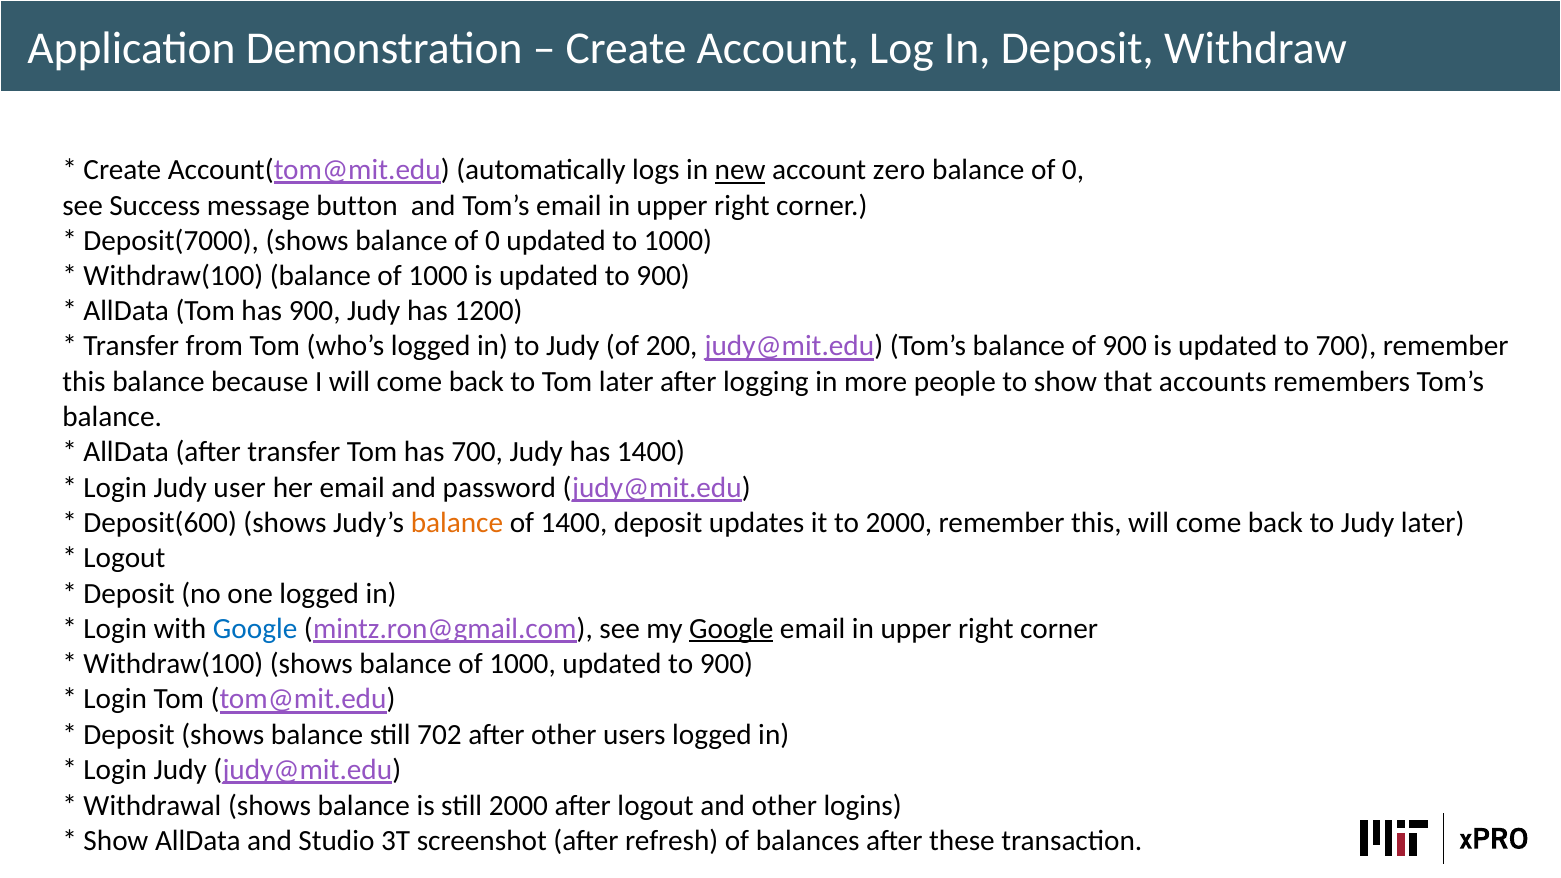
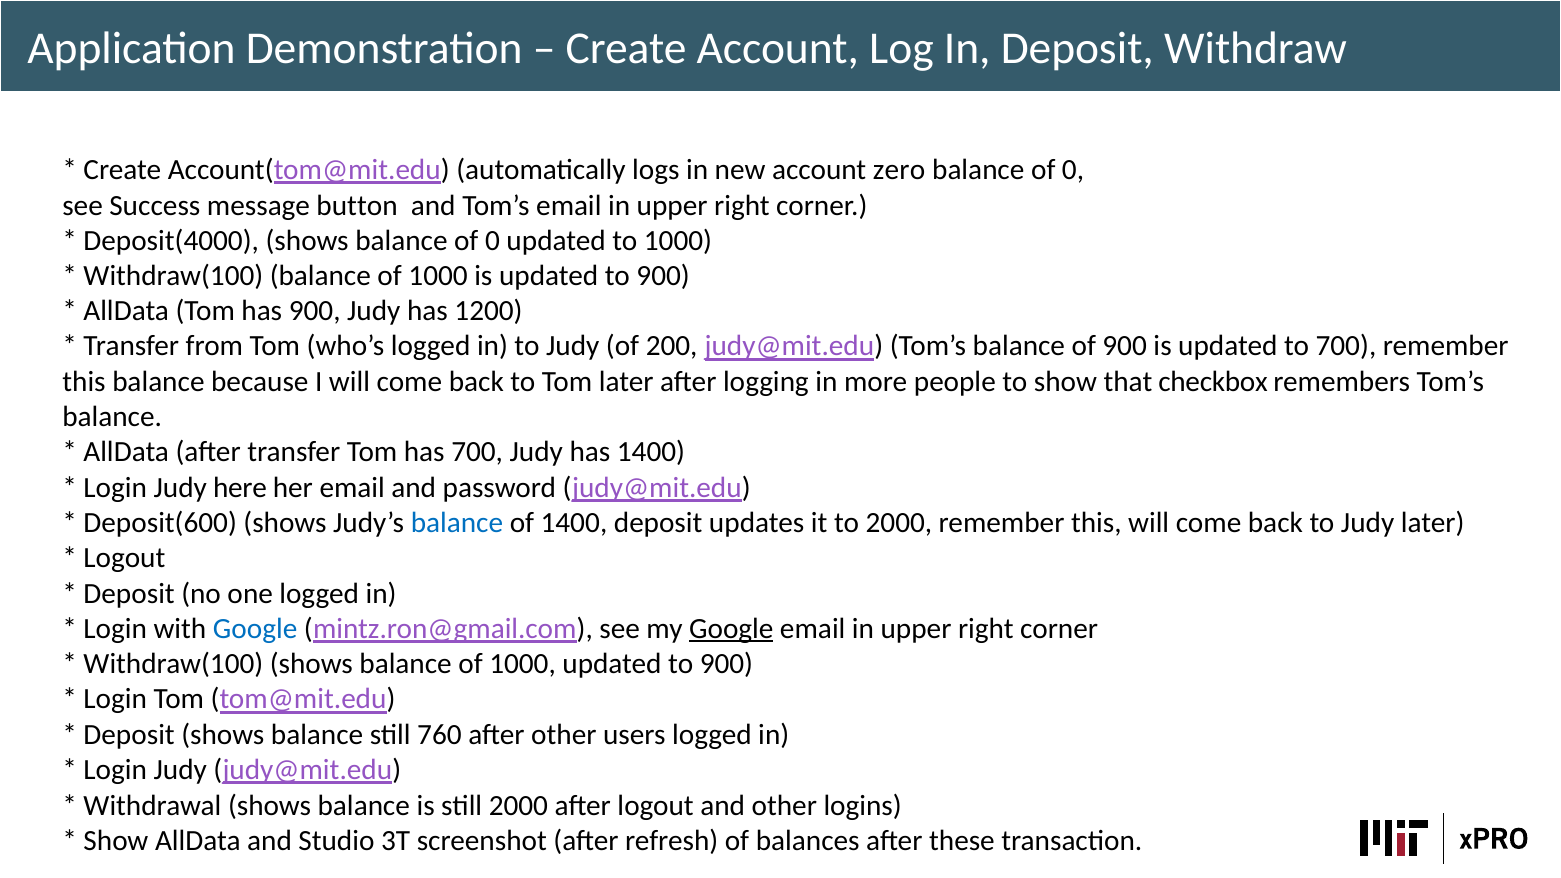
new underline: present -> none (740, 170)
Deposit(7000: Deposit(7000 -> Deposit(4000 (171, 241)
accounts: accounts -> checkbox (1213, 382)
user: user -> here (240, 487)
balance colour: orange -> blue (457, 523)
702: 702 -> 760 (439, 735)
